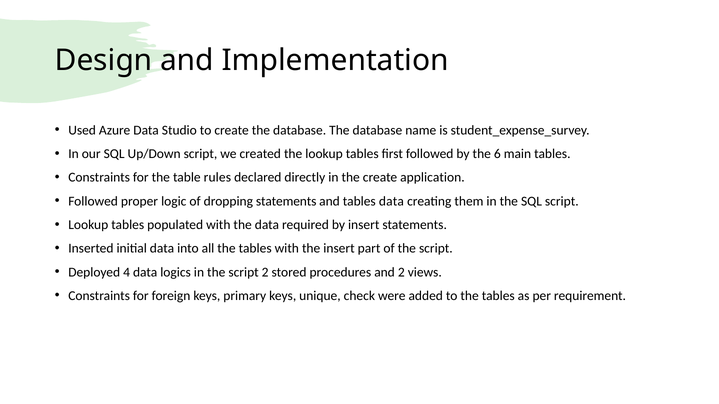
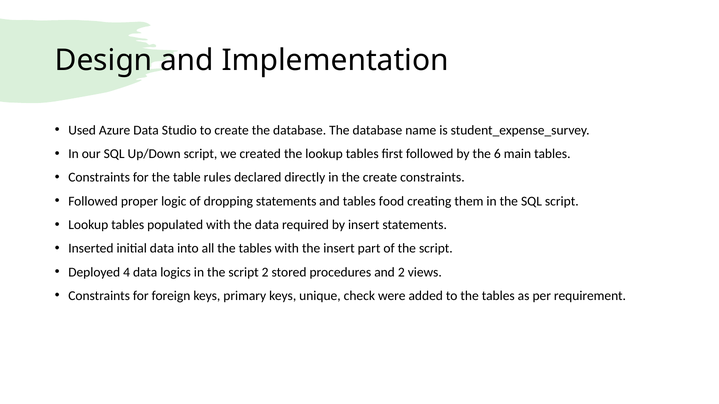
create application: application -> constraints (432, 178)
tables data: data -> food (391, 201)
